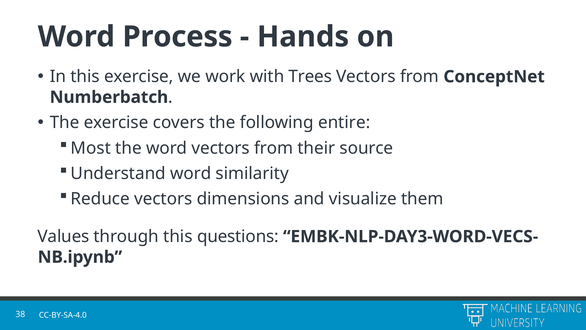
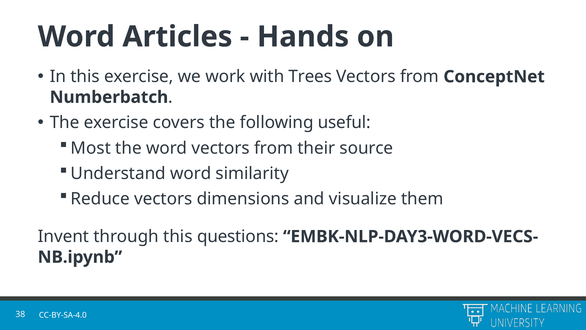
Process: Process -> Articles (177, 37)
entire: entire -> useful (344, 123)
Values: Values -> Invent (63, 236)
